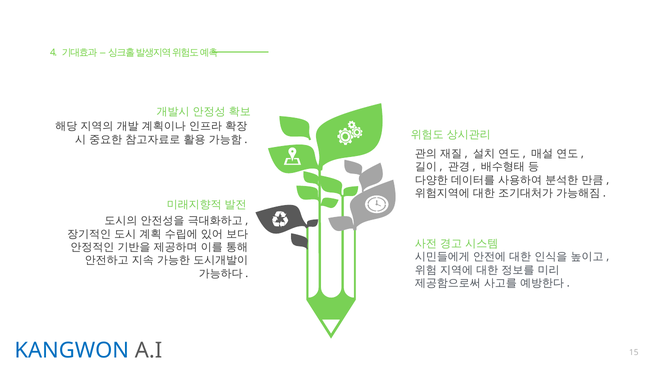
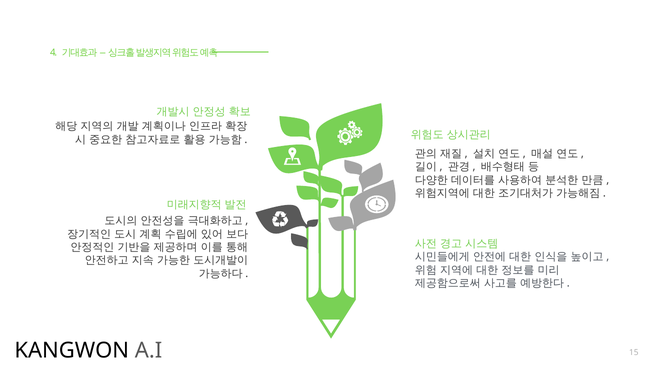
KANGWON colour: blue -> black (72, 351)
